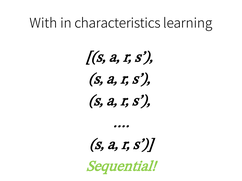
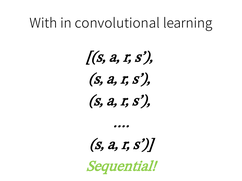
characteristics: characteristics -> convolutional (117, 23)
